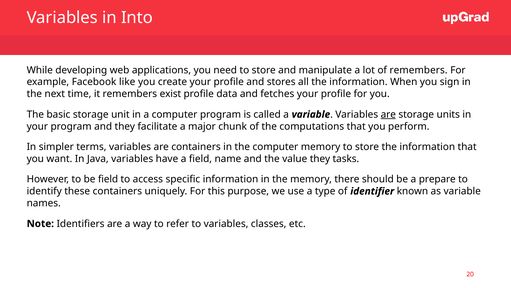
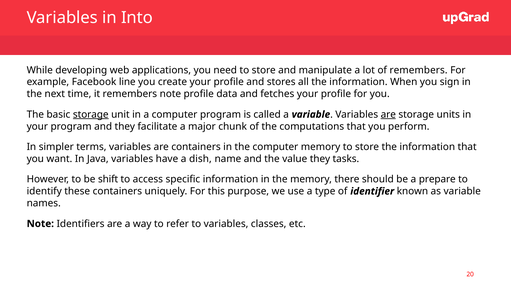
like: like -> line (127, 82)
remembers exist: exist -> note (170, 94)
storage underline: none -> present (91, 114)
a field: field -> dish (200, 159)
be field: field -> shift (108, 179)
